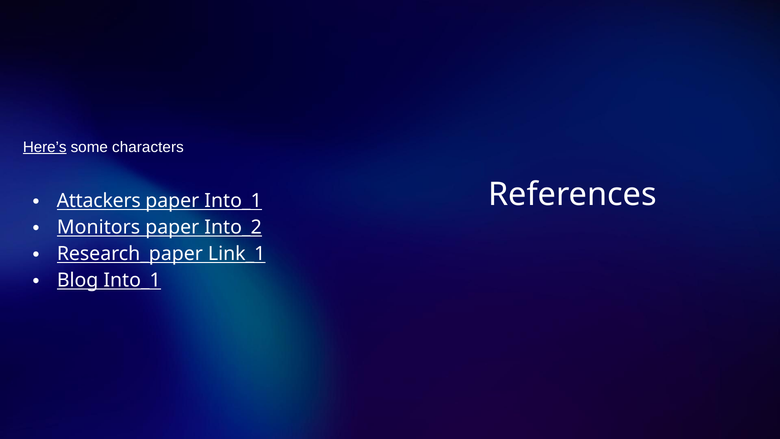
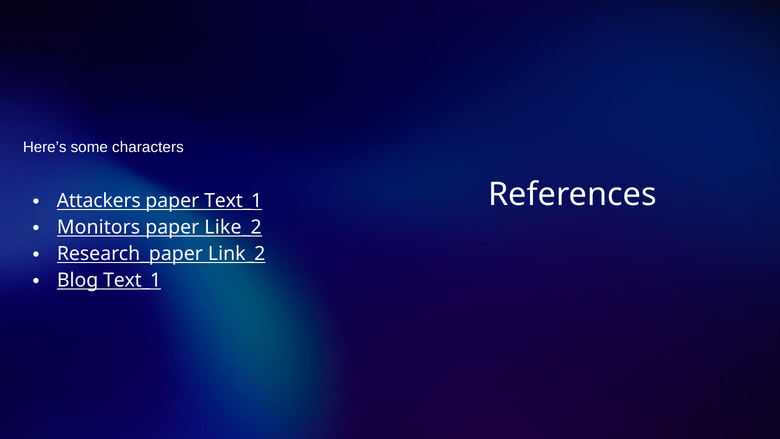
Here’s underline: present -> none (45, 147)
paper Into_1: Into_1 -> Text_1 (233, 201)
Into_2: Into_2 -> Like_2 (233, 227)
Link_1: Link_1 -> Link_2 (237, 254)
Blog Into_1: Into_1 -> Text_1 (132, 280)
